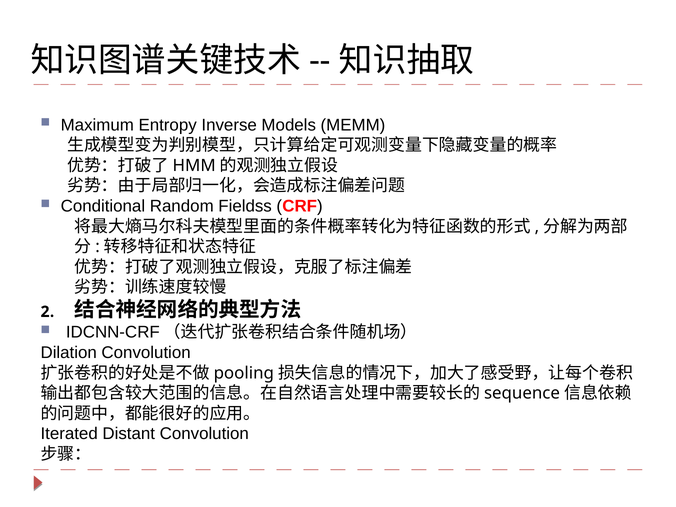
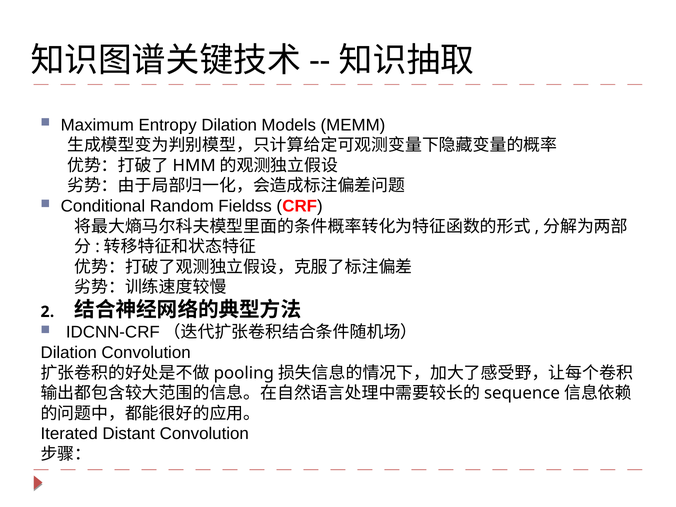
Entropy Inverse: Inverse -> Dilation (229, 125)
